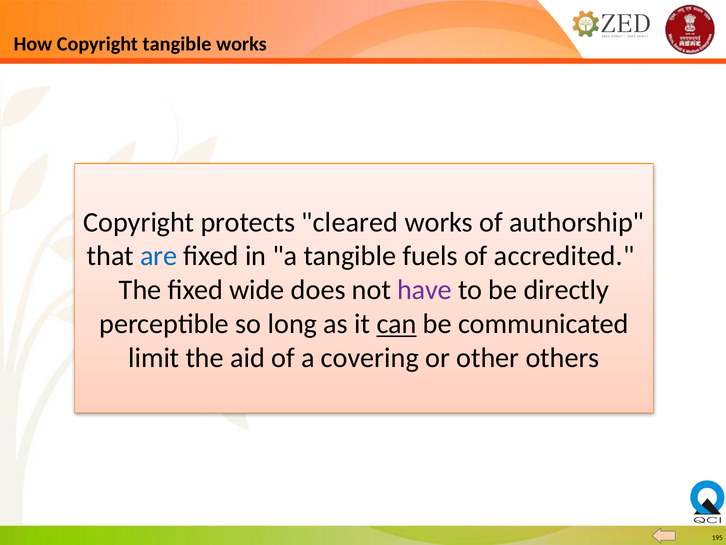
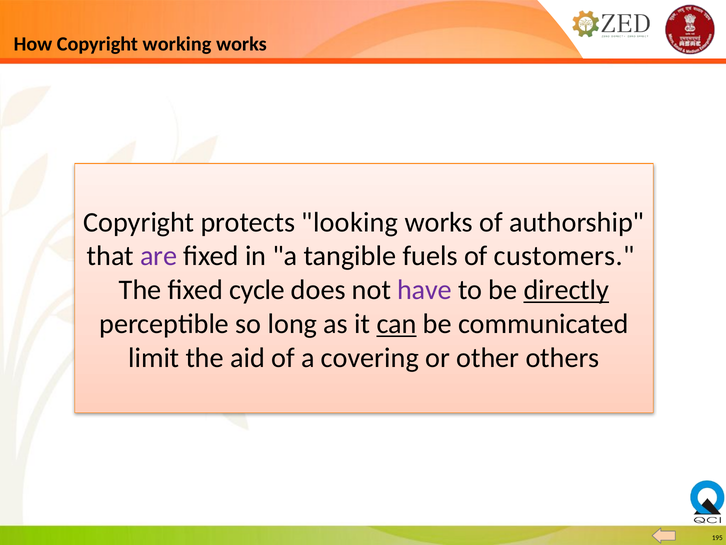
Copyright tangible: tangible -> working (177, 44)
cleared: cleared -> looking (350, 222)
are colour: blue -> purple (159, 256)
accredited: accredited -> customers (564, 256)
wide: wide -> cycle (257, 290)
directly underline: none -> present (566, 290)
